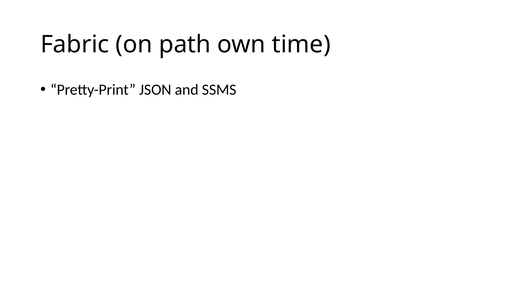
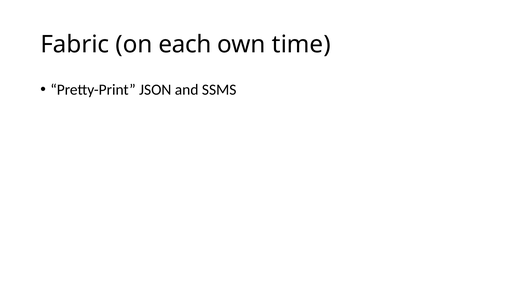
path: path -> each (185, 45)
